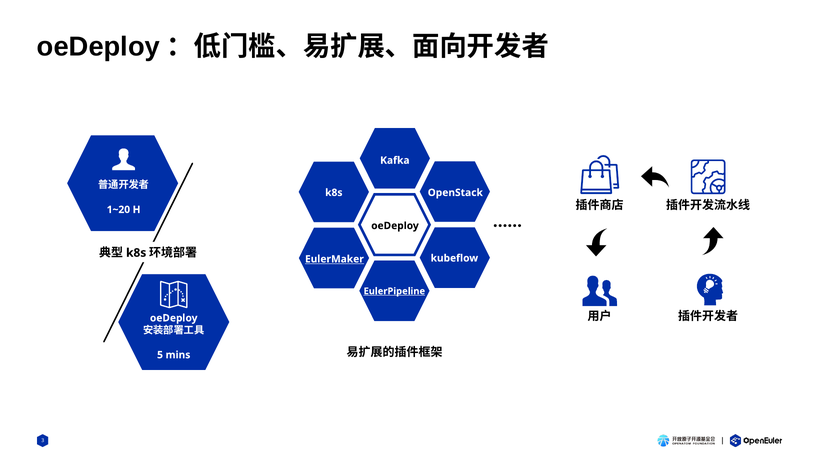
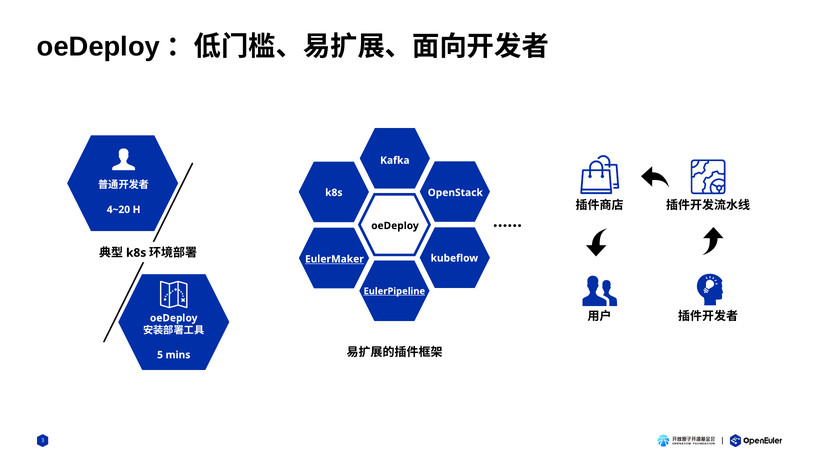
1~20: 1~20 -> 4~20 (118, 210)
